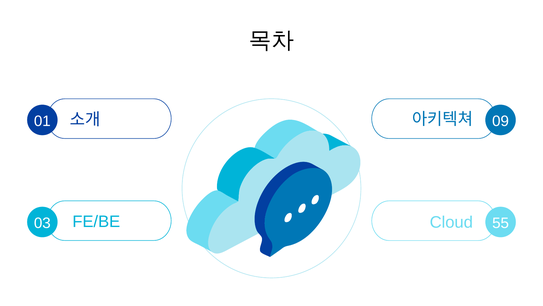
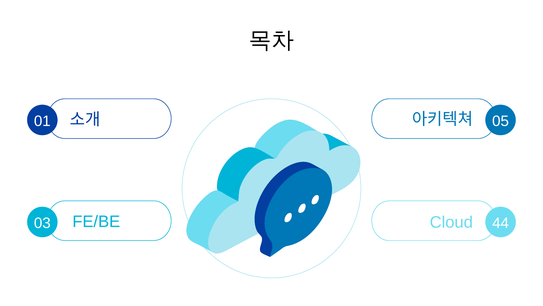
09: 09 -> 05 (501, 121)
55: 55 -> 44 (501, 223)
